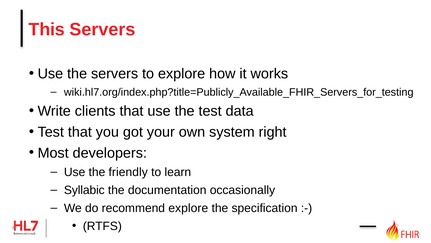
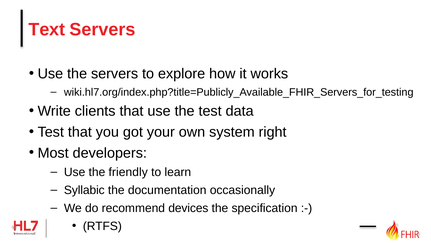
This: This -> Text (47, 29)
recommend explore: explore -> devices (188, 208)
